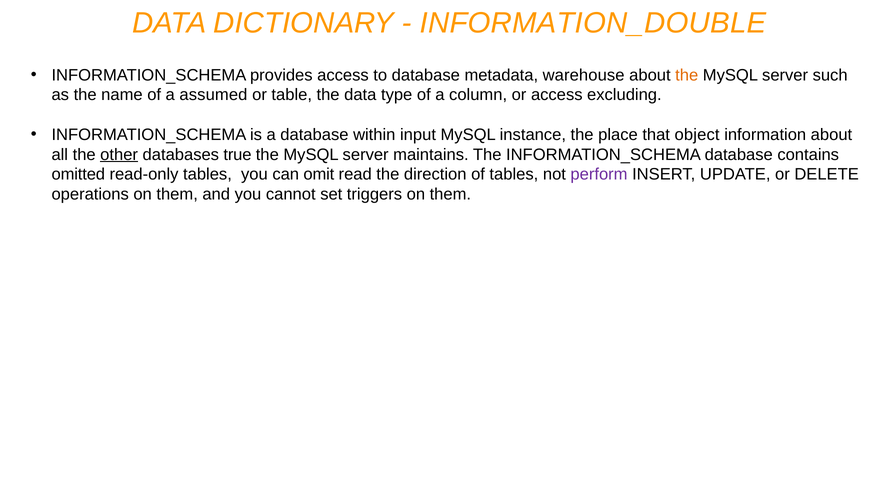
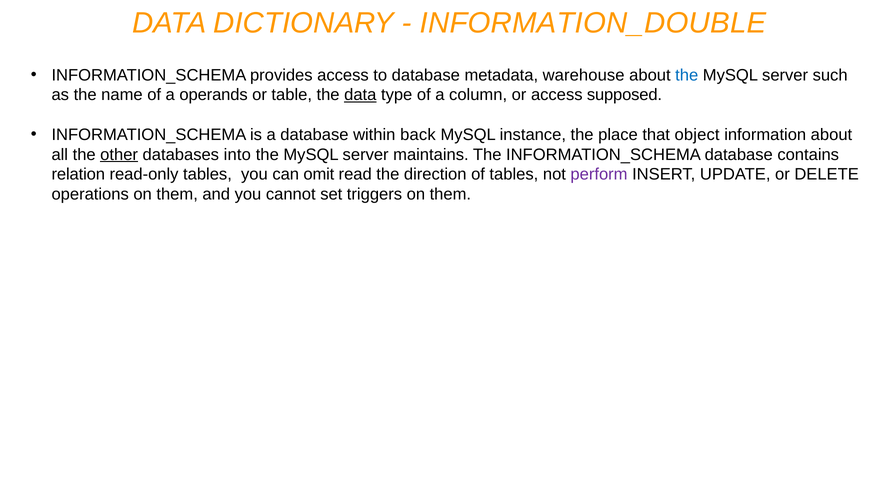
the colour: orange -> blue (687, 75)
assumed: assumed -> operands (214, 95)
data underline: none -> present (360, 95)
excluding: excluding -> supposed (624, 95)
input: input -> back (418, 135)
true: true -> into (237, 155)
omitted: omitted -> relation (78, 175)
